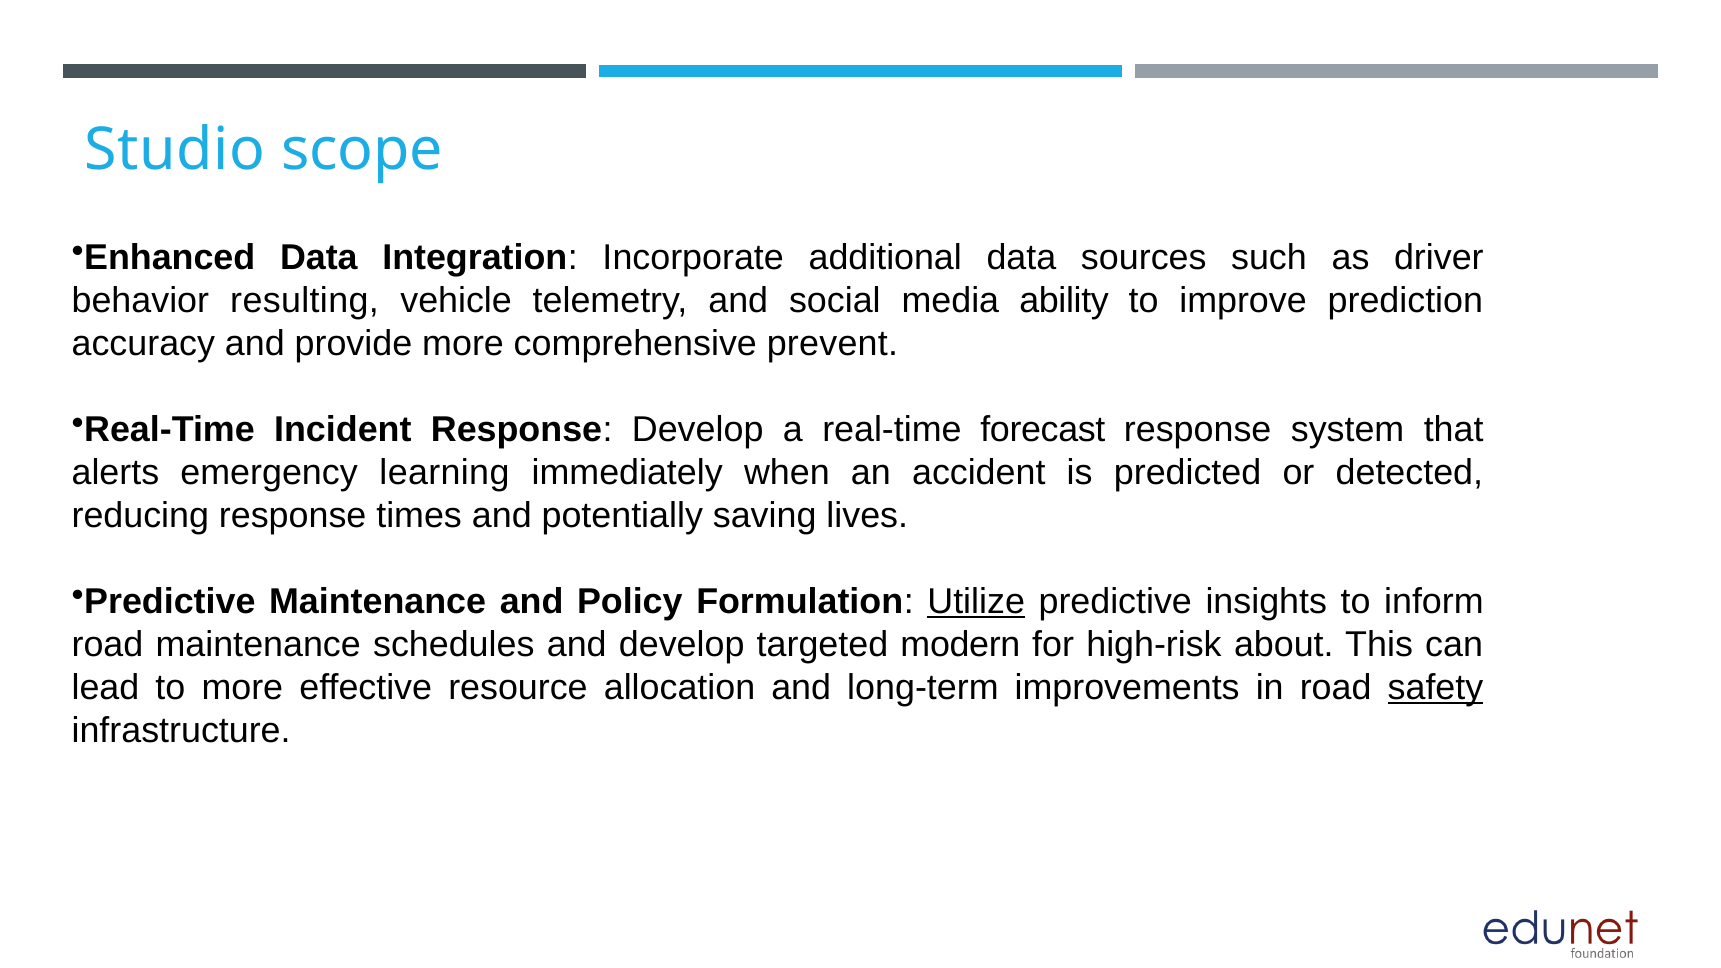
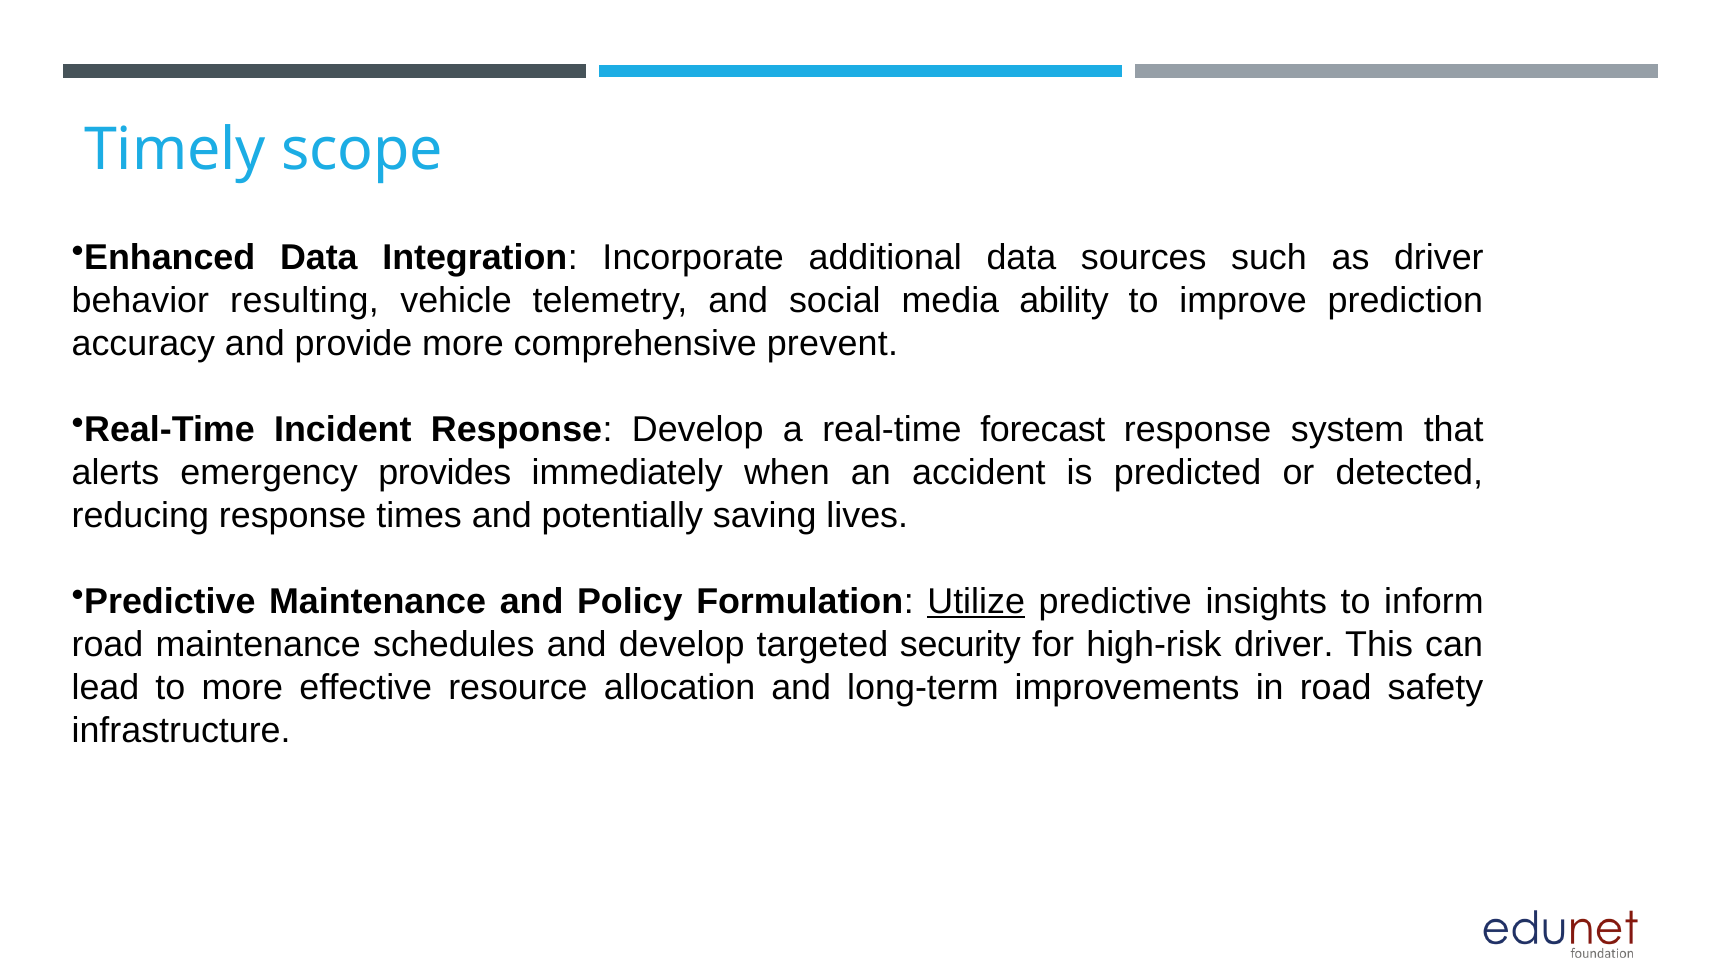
Studio: Studio -> Timely (175, 150)
learning: learning -> provides (445, 473)
modern: modern -> security (960, 645)
high-risk about: about -> driver (1284, 645)
safety underline: present -> none (1435, 688)
